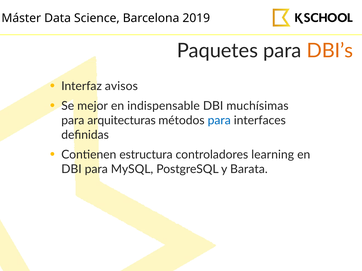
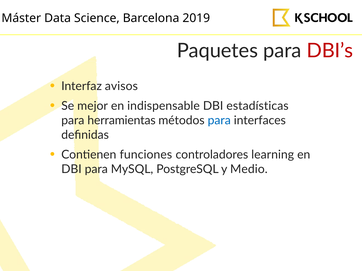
DBI’s colour: orange -> red (330, 51)
muchísimas: muchísimas -> estadísticas (257, 106)
arquitecturas: arquitecturas -> herramientas (122, 121)
estructura: estructura -> funciones (146, 155)
Barata: Barata -> Medio (249, 169)
